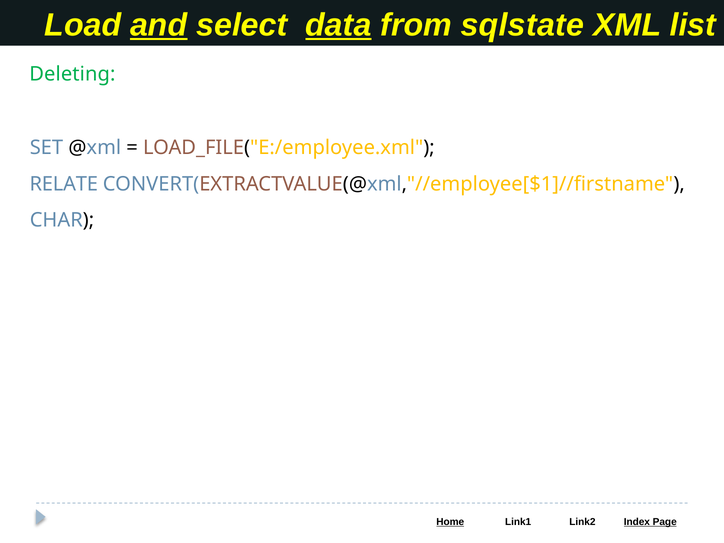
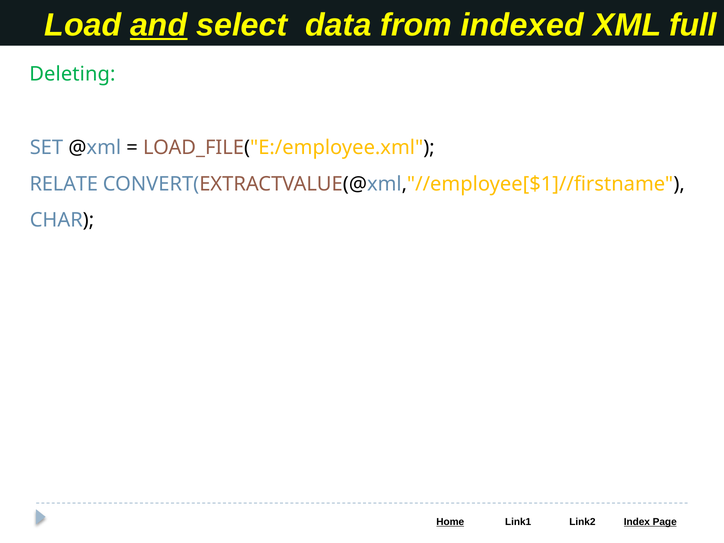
data underline: present -> none (338, 25)
sqlstate: sqlstate -> indexed (522, 25)
list: list -> full (693, 25)
